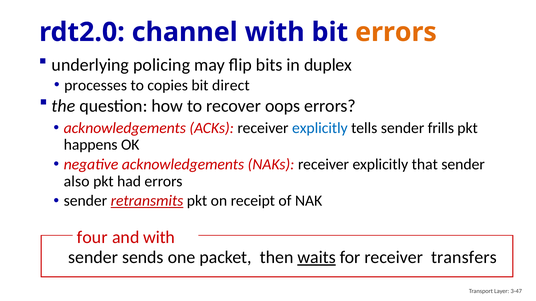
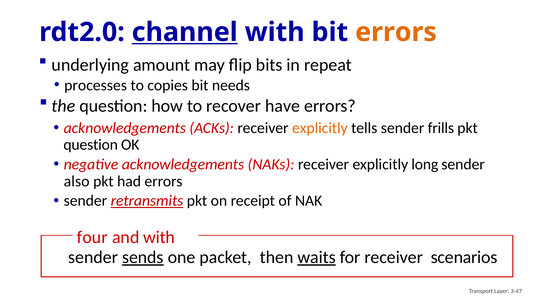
channel underline: none -> present (185, 32)
policing: policing -> amount (162, 65)
duplex: duplex -> repeat (328, 65)
direct: direct -> needs (231, 85)
oops: oops -> have (283, 106)
explicitly colour: blue -> orange (320, 128)
happens: happens -> question (91, 145)
that: that -> long (425, 165)
sends underline: none -> present (143, 258)
transfers: transfers -> scenarios (464, 258)
